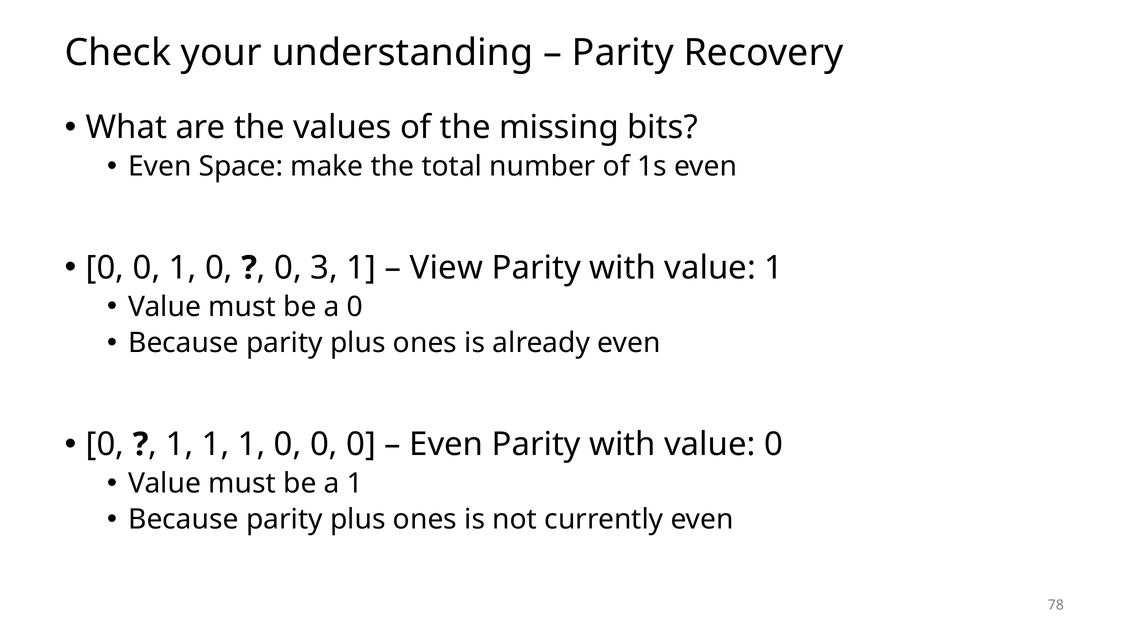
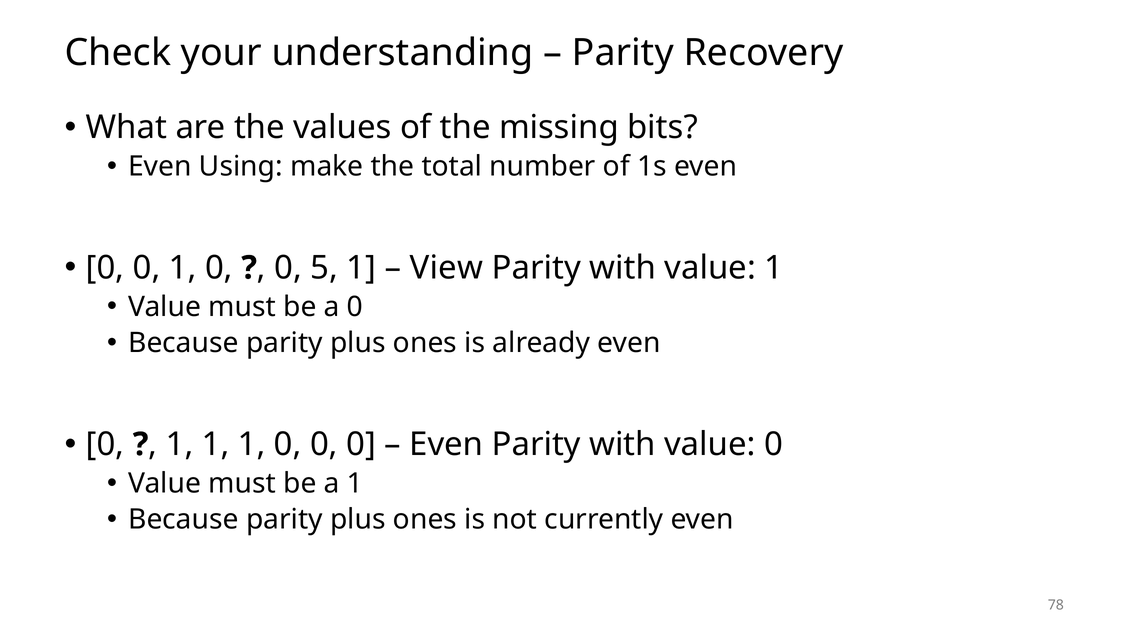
Space: Space -> Using (241, 167)
3: 3 -> 5 (324, 268)
